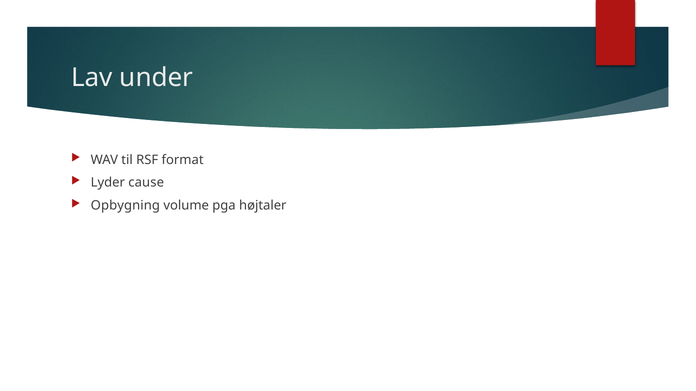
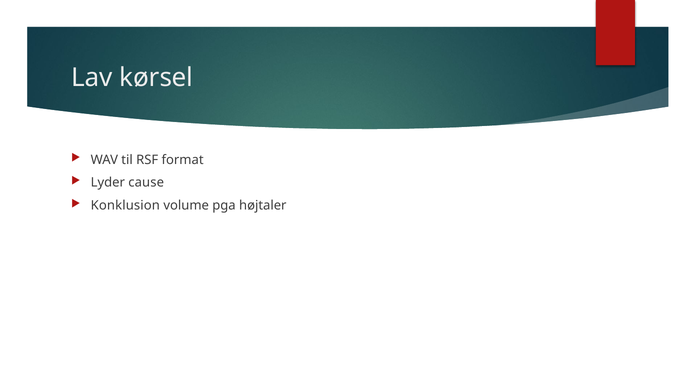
under: under -> kørsel (156, 78)
Opbygning: Opbygning -> Konklusion (125, 206)
